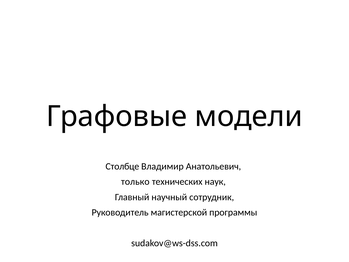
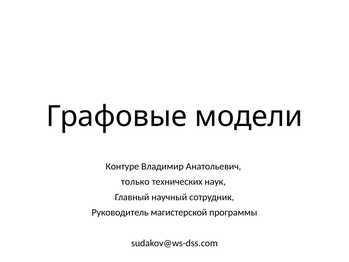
Столбце: Столбце -> Контуре (122, 166)
